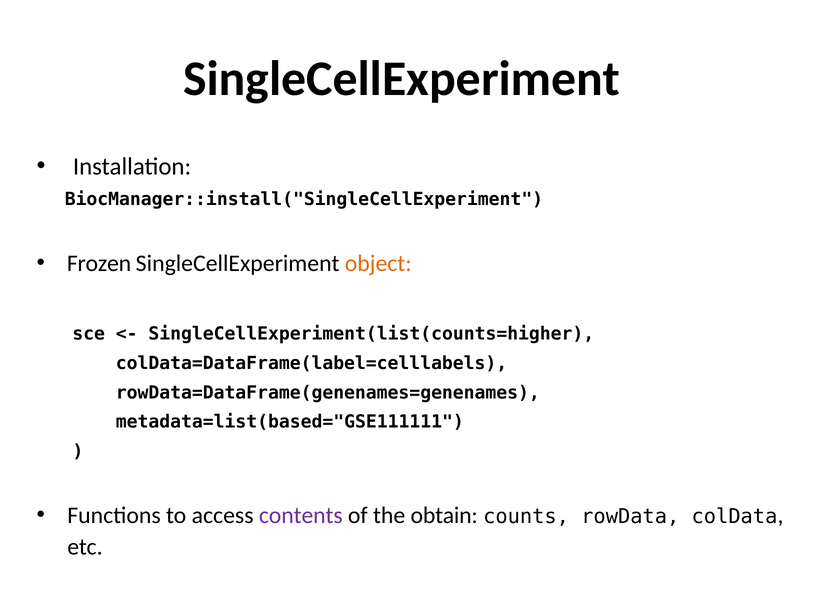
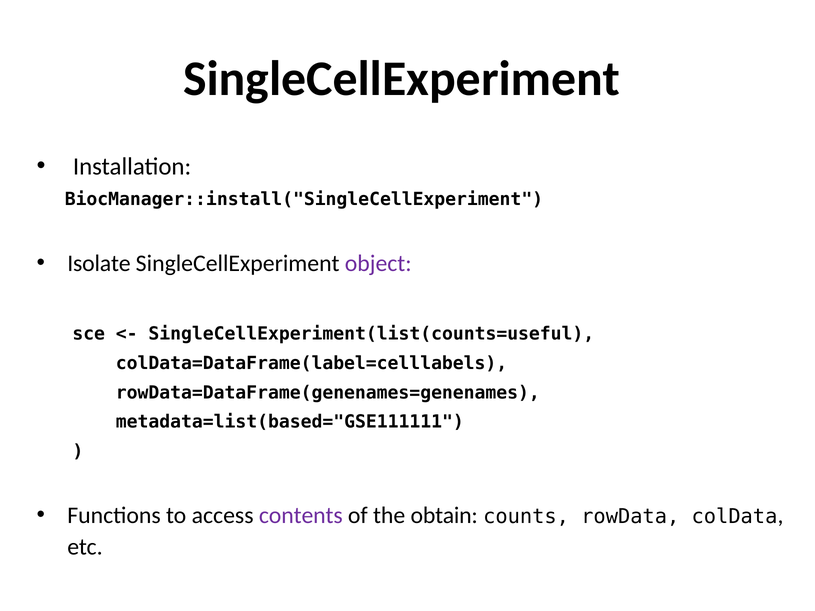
Frozen: Frozen -> Isolate (99, 264)
object colour: orange -> purple (378, 264)
SingleCellExperiment(list(counts=higher: SingleCellExperiment(list(counts=higher -> SingleCellExperiment(list(counts=useful (371, 334)
